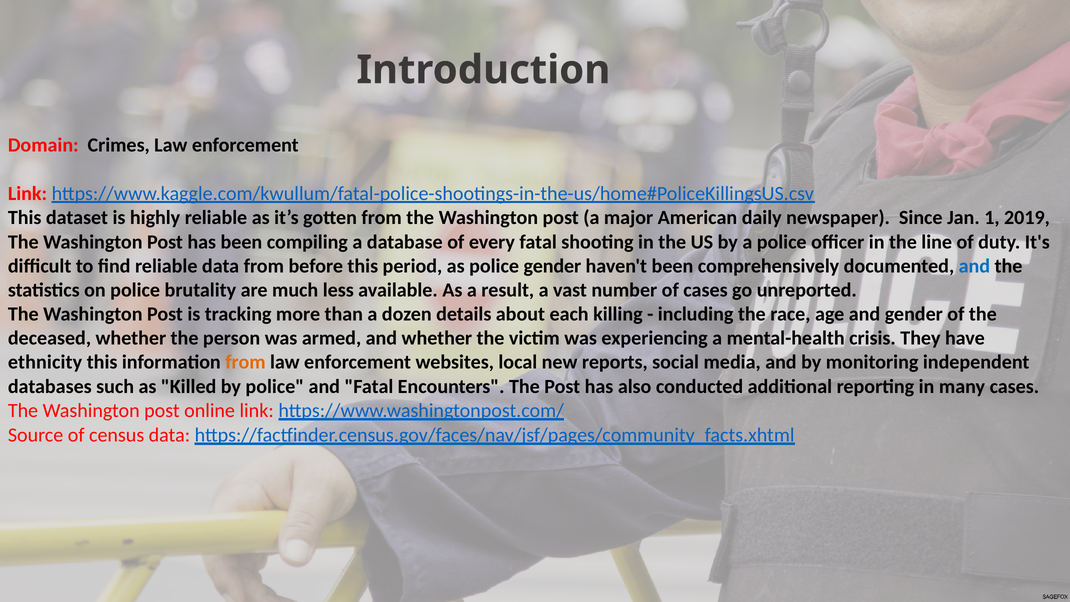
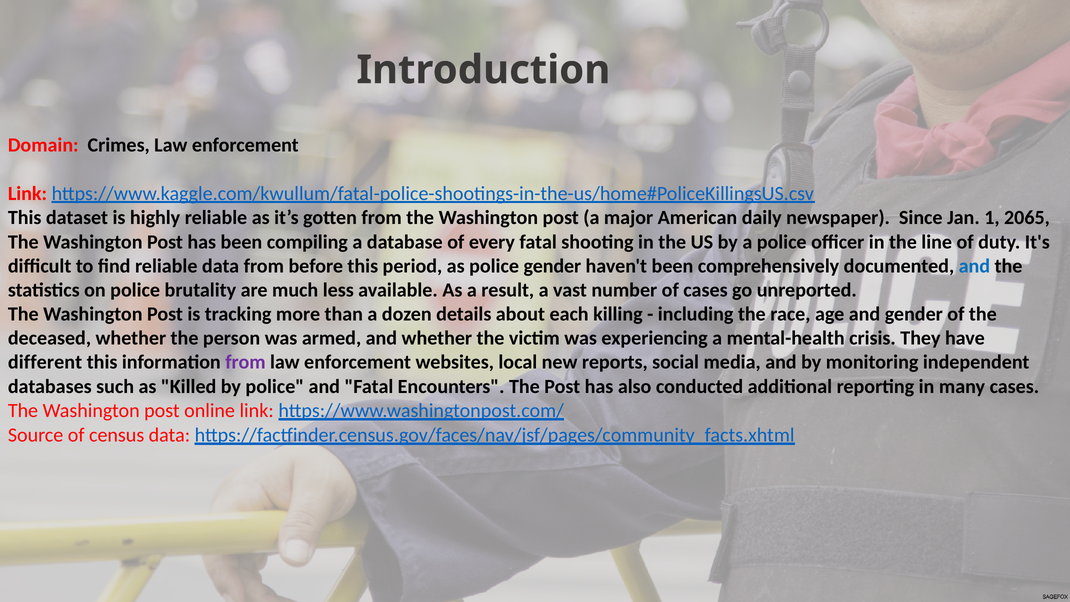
2019: 2019 -> 2065 (1027, 218)
ethnicity: ethnicity -> different (45, 362)
from colour: orange -> purple (245, 362)
